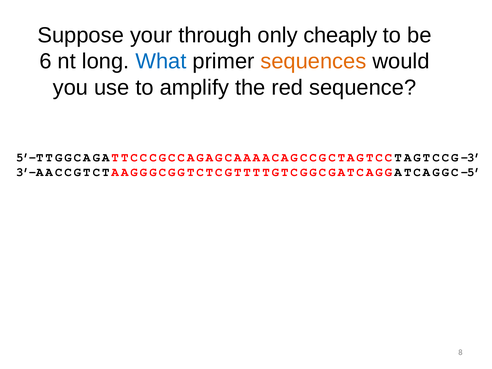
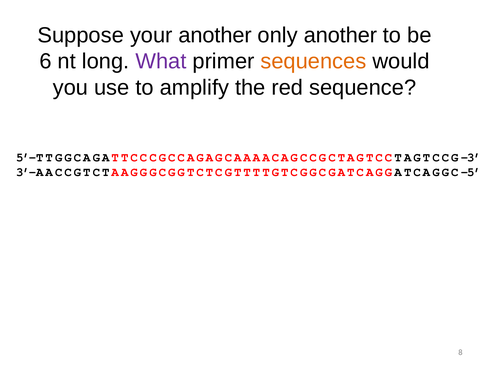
your through: through -> another (215, 35)
only cheaply: cheaply -> another (340, 35)
What colour: blue -> purple (161, 61)
